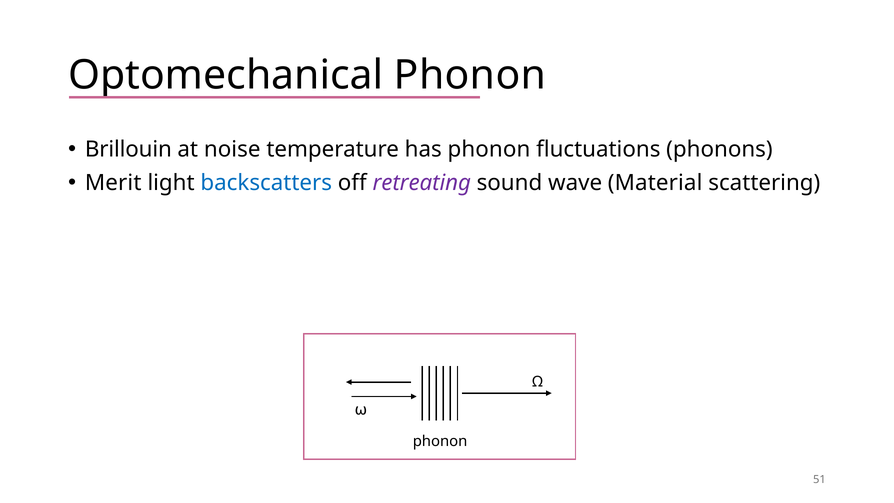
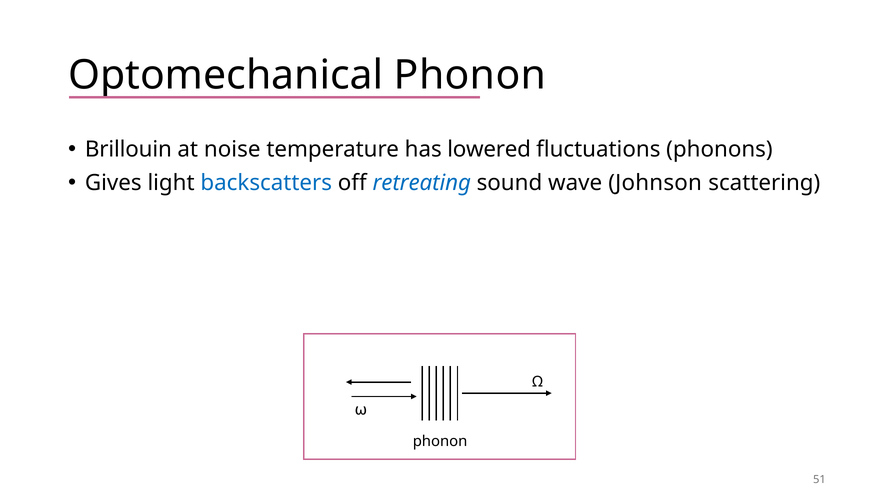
has phonon: phonon -> lowered (489, 149)
Merit: Merit -> Gives (113, 183)
retreating colour: purple -> blue (422, 183)
Material: Material -> Johnson (655, 183)
